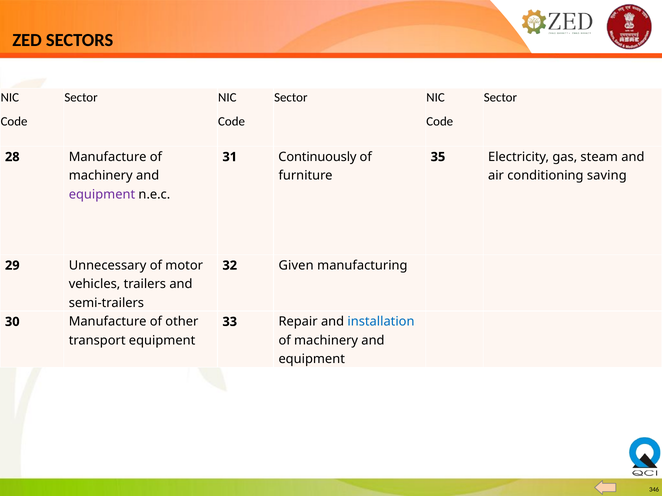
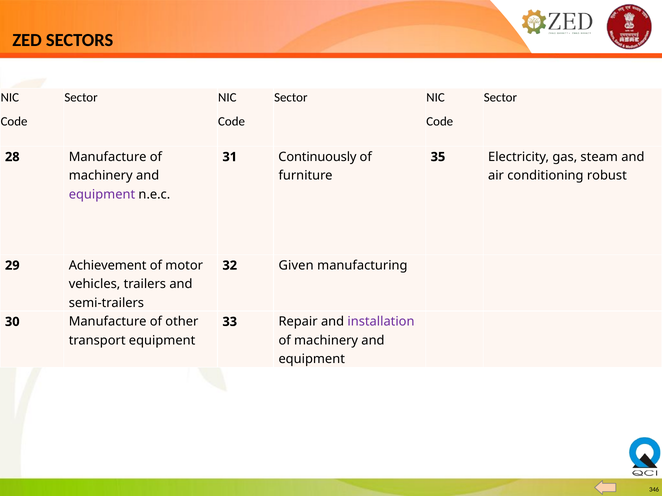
saving: saving -> robust (607, 176)
Unnecessary: Unnecessary -> Achievement (108, 266)
installation colour: blue -> purple (381, 322)
